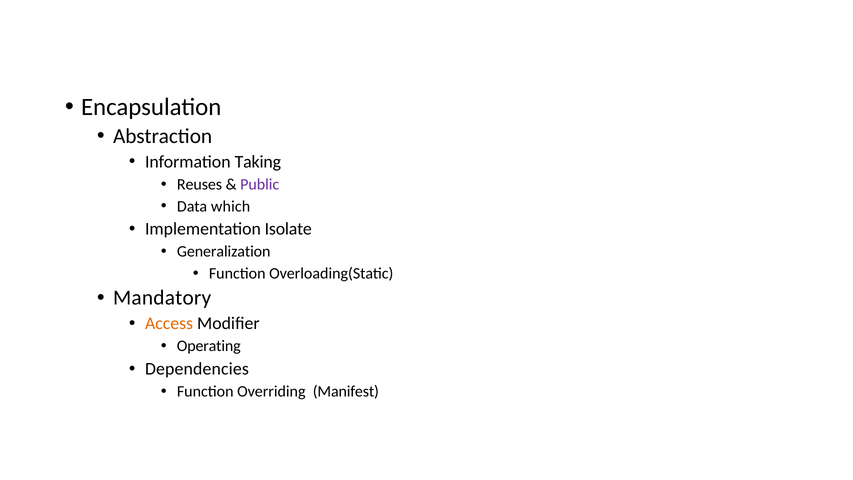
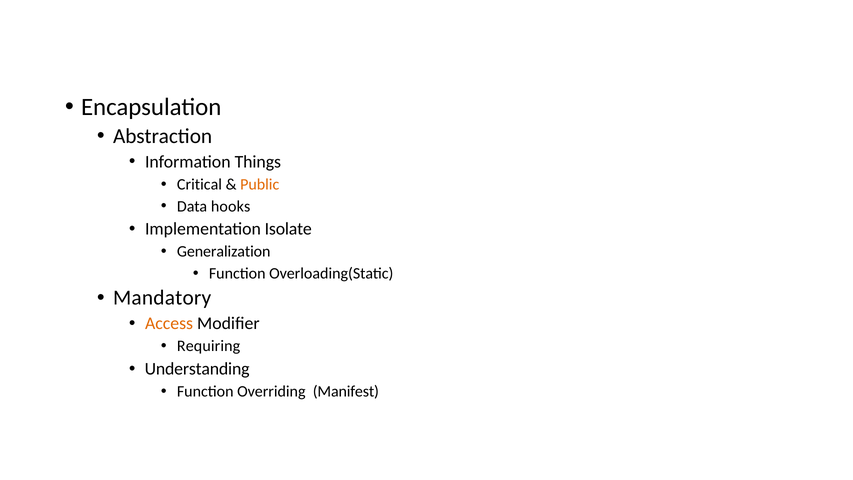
Taking: Taking -> Things (258, 162)
Reuses: Reuses -> Critical (199, 184)
Public colour: purple -> orange (260, 184)
which: which -> hooks (231, 206)
Operating: Operating -> Requiring (209, 346)
Dependencies: Dependencies -> Understanding (197, 369)
